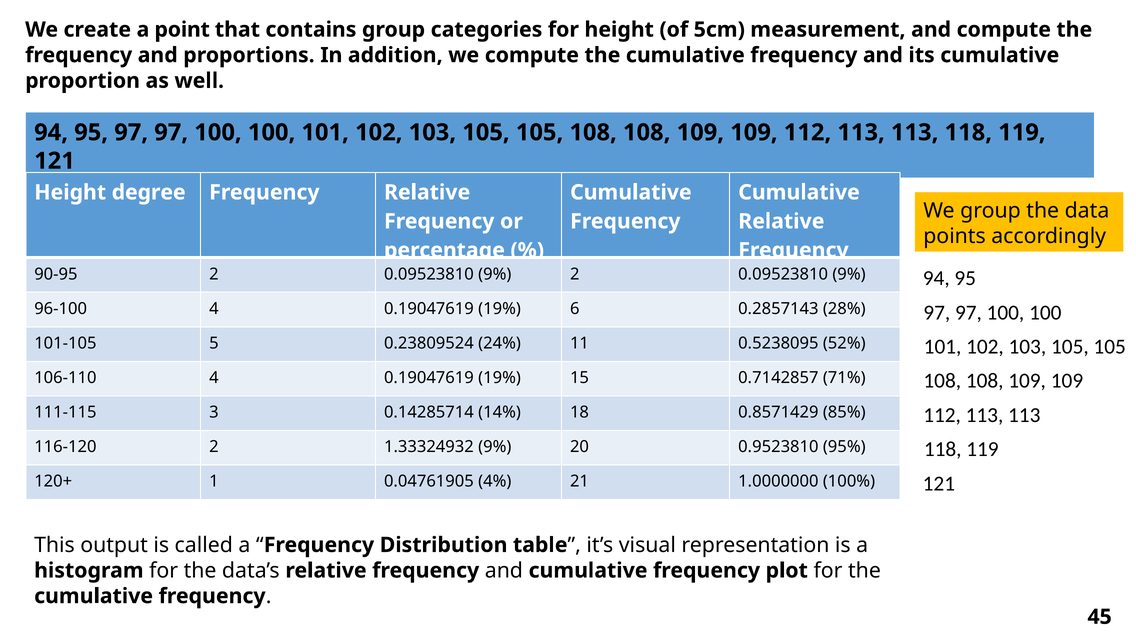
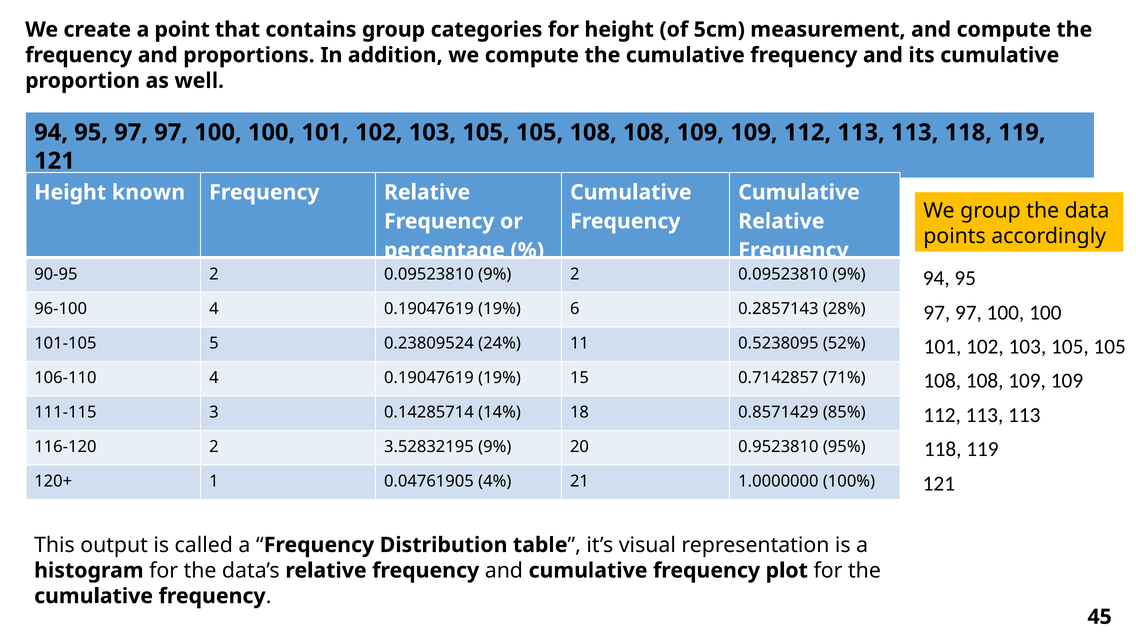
degree: degree -> known (148, 192)
1.33324932: 1.33324932 -> 3.52832195 (429, 447)
